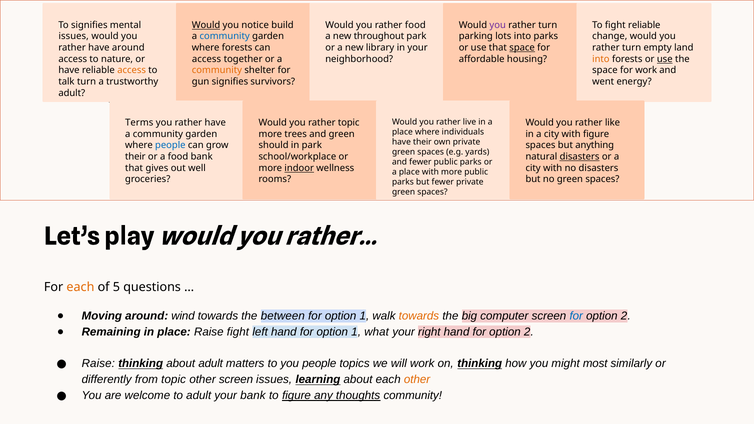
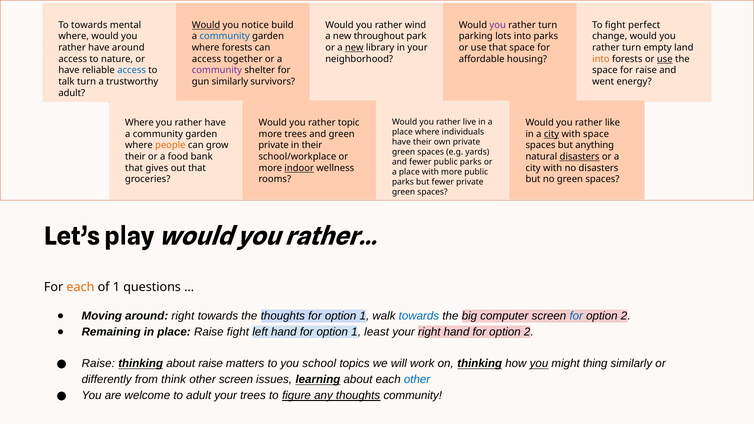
To signifies: signifies -> towards (89, 25)
rather food: food -> wind (415, 25)
fight reliable: reliable -> perfect (644, 25)
issues: issues -> where (74, 36)
new underline: none -> present (354, 48)
space underline: present -> none (522, 48)
access colour: orange -> blue (132, 70)
community colour: orange -> purple (217, 70)
for work: work -> raise (646, 70)
signifies: signifies -> similarly (230, 82)
Terms: Terms -> Where (139, 123)
city underline: none -> present (551, 134)
with figure: figure -> space (596, 134)
people colour: blue -> orange (170, 145)
should: should -> private (274, 145)
in park: park -> their (312, 145)
out well: well -> that (197, 168)
of 5: 5 -> 1 (116, 287)
around wind: wind -> right (183, 316)
the between: between -> thoughts (283, 316)
towards colour: orange -> blue (419, 316)
what: what -> least (377, 332)
about adult: adult -> raise (211, 364)
you people: people -> school (319, 364)
you underline: none -> present (539, 364)
most: most -> thing (595, 364)
from topic: topic -> think (174, 380)
other colour: orange -> blue (417, 380)
your bank: bank -> trees (253, 396)
